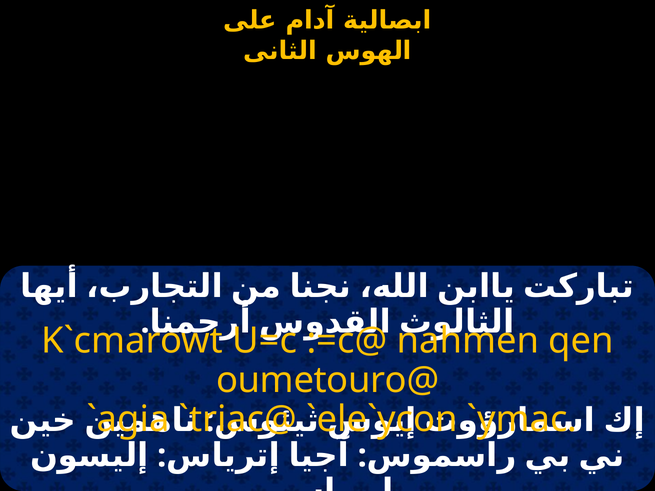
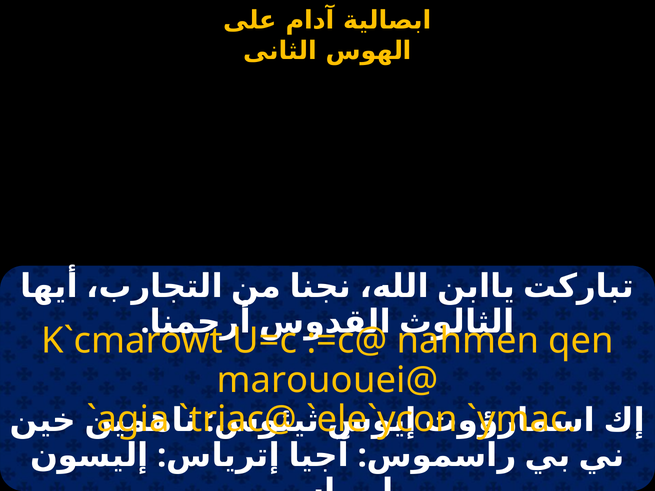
oumetouro@: oumetouro@ -> marououei@ (327, 380)
